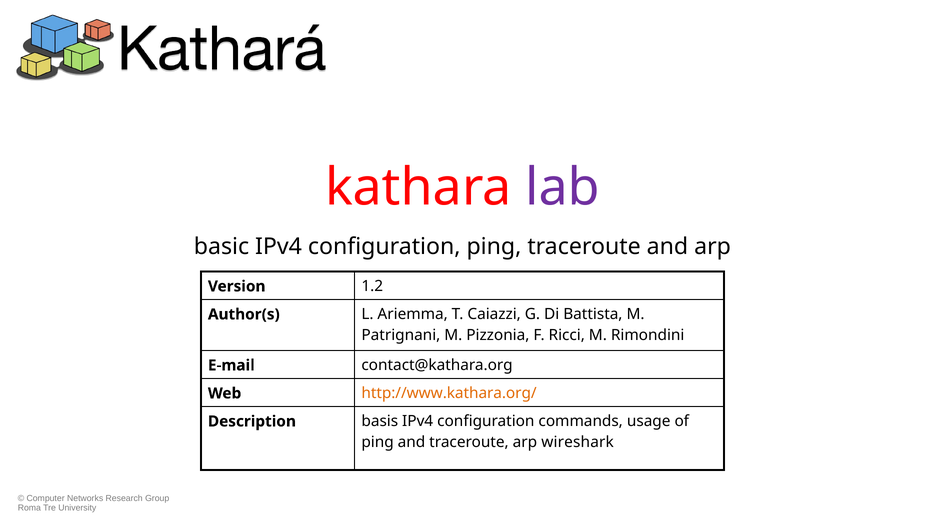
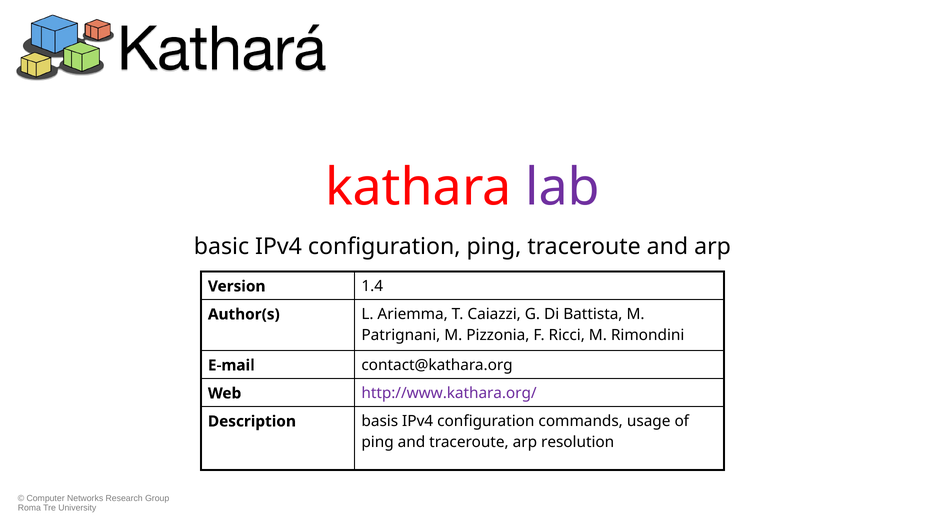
1.2: 1.2 -> 1.4 (372, 286)
http://www.kathara.org/ colour: orange -> purple (449, 393)
wireshark: wireshark -> resolution (578, 442)
